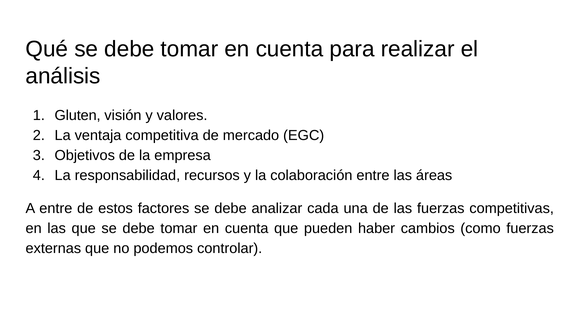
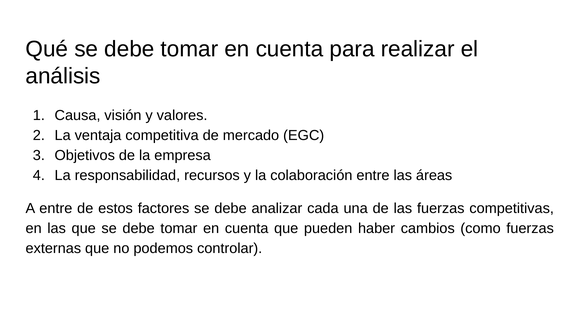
Gluten: Gluten -> Causa (78, 116)
